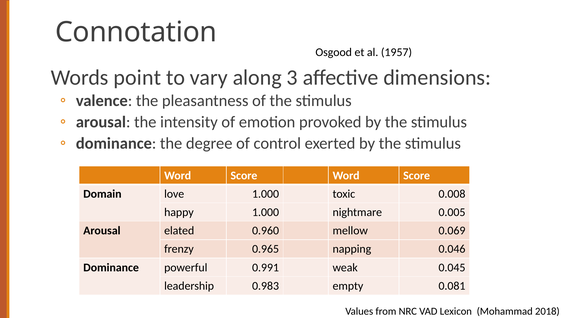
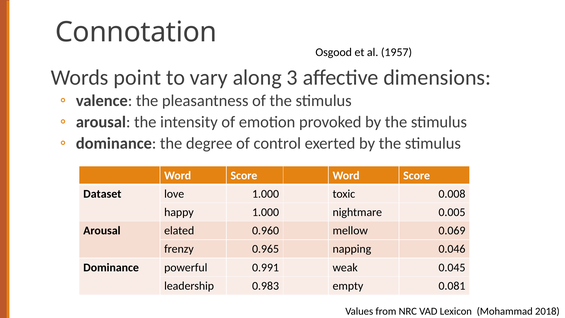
Domain: Domain -> Dataset (102, 194)
